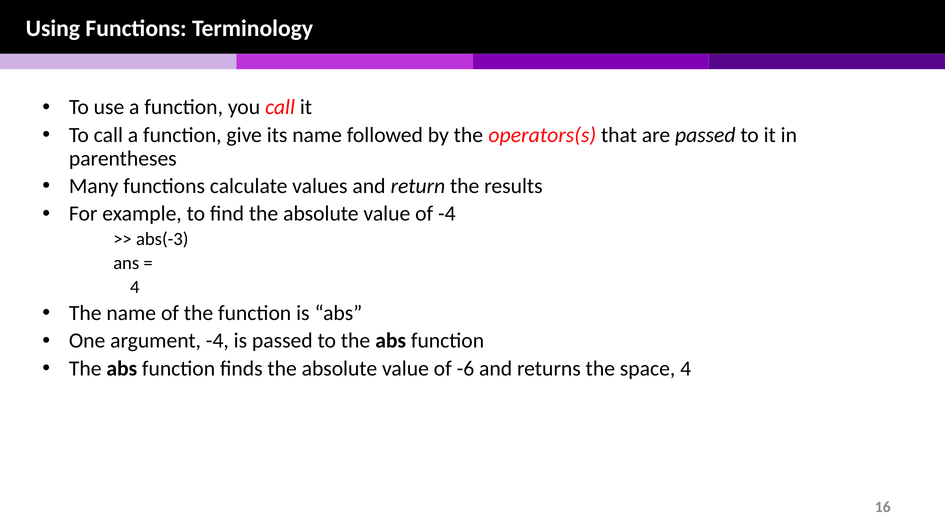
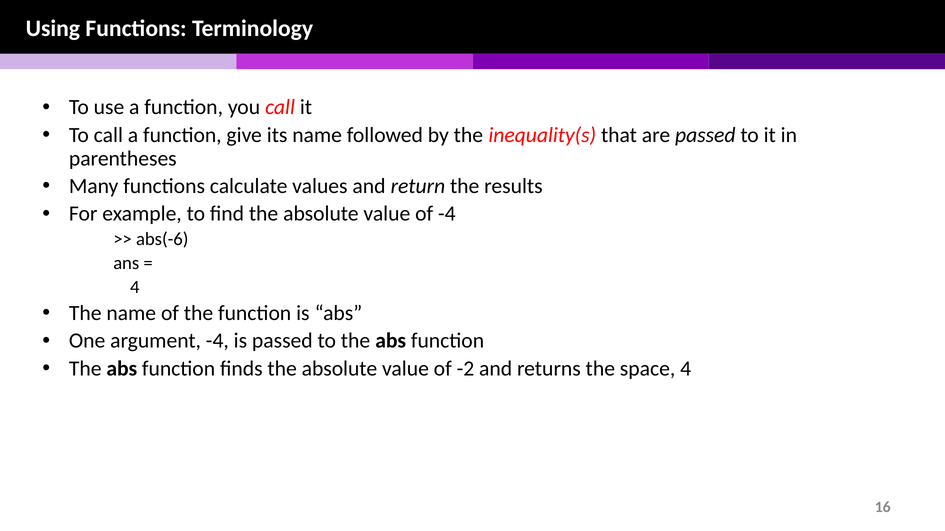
operators(s: operators(s -> inequality(s (542, 135)
abs(-3: abs(-3 -> abs(-6 (162, 240)
-6: -6 -> -2 (465, 369)
